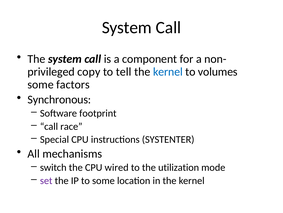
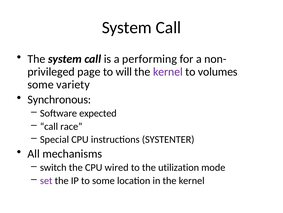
component: component -> performing (150, 59)
copy: copy -> page (89, 72)
tell: tell -> will (124, 72)
kernel colour: blue -> purple (168, 72)
factors: factors -> variety (73, 84)
footprint: footprint -> expected (98, 113)
